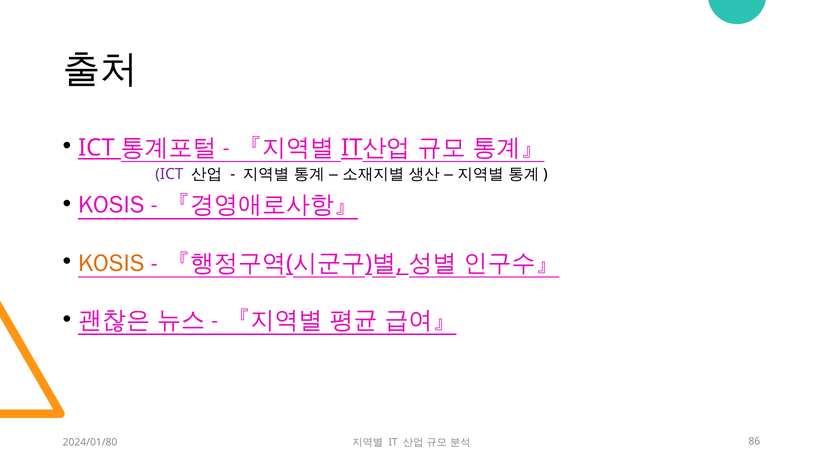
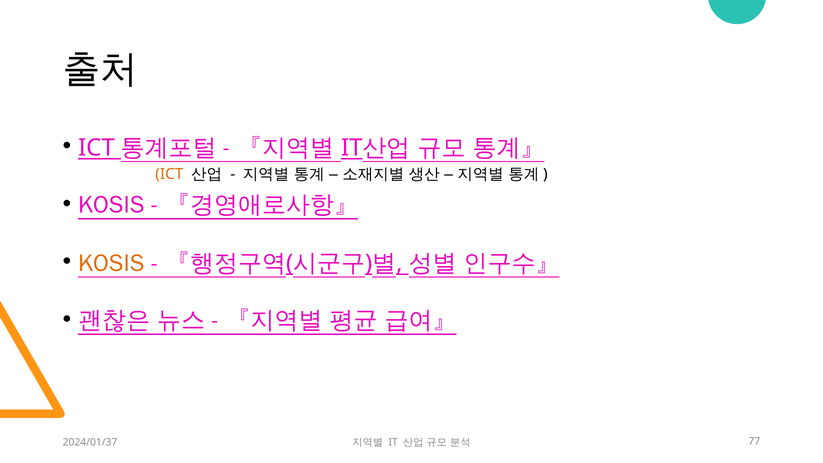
ICT colour: purple -> orange (169, 174)
2024/01/80: 2024/01/80 -> 2024/01/37 (90, 442)
86: 86 -> 77 (754, 441)
